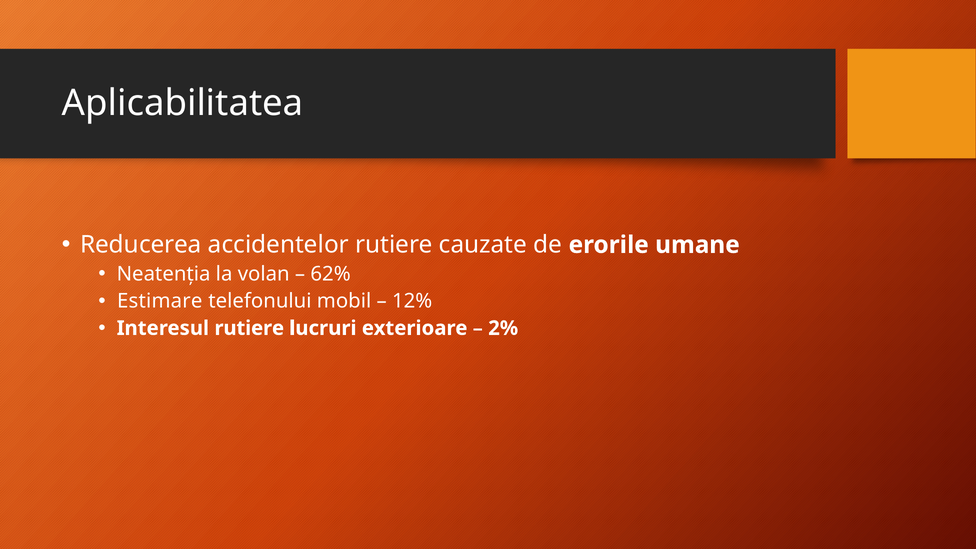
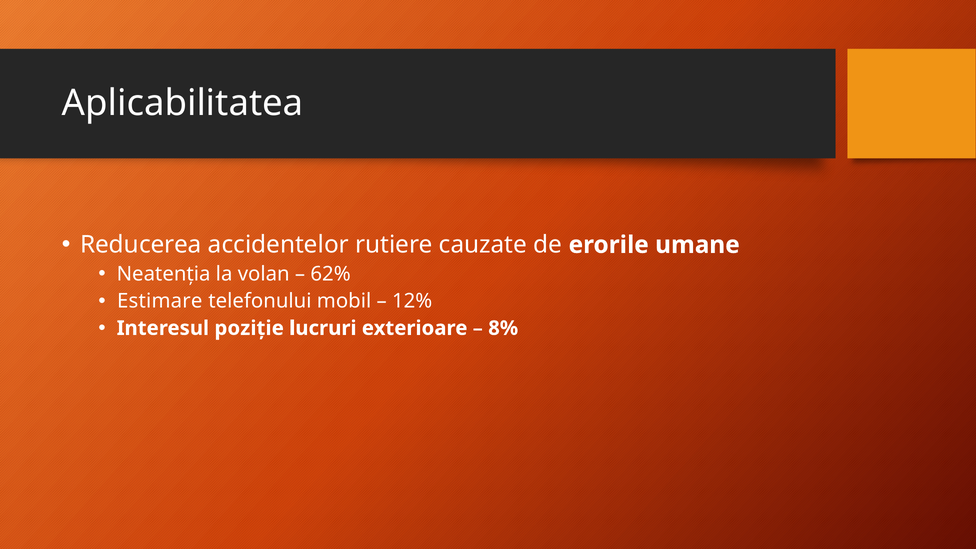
Interesul rutiere: rutiere -> poziție (249, 328)
2%: 2% -> 8% (503, 328)
